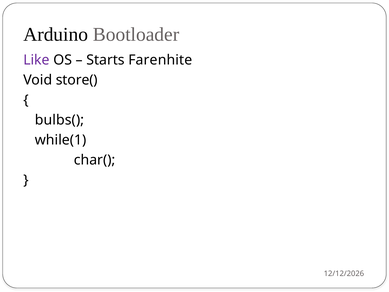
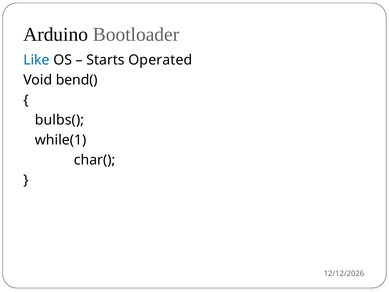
Like colour: purple -> blue (36, 60)
Farenhite: Farenhite -> Operated (160, 60)
store(: store( -> bend( (77, 80)
